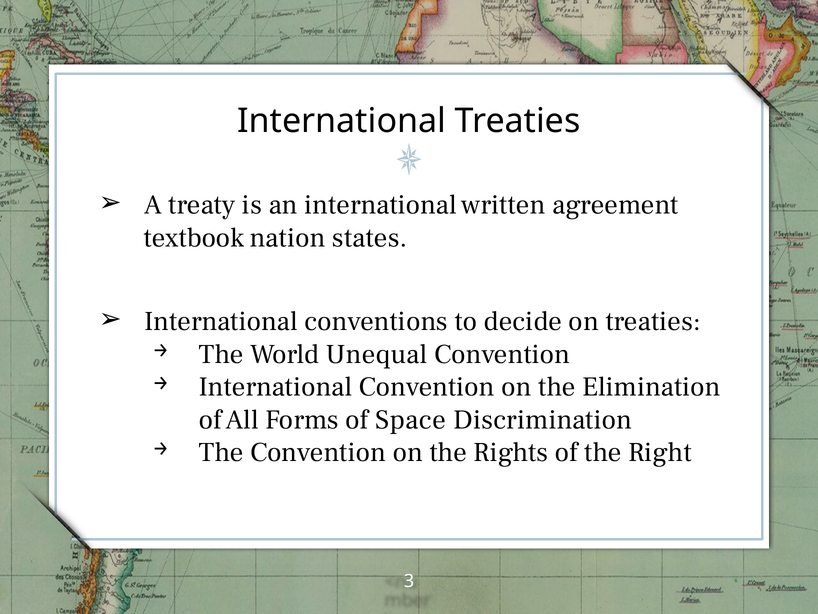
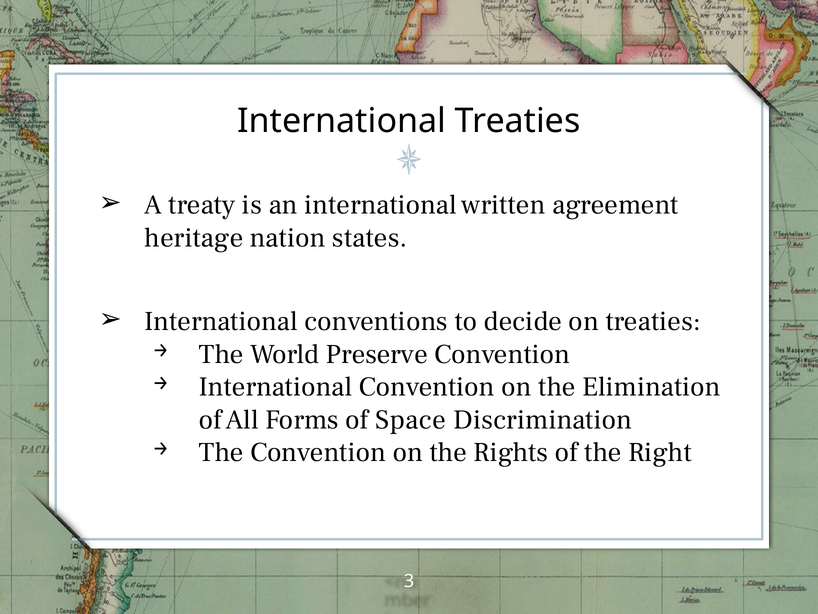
textbook: textbook -> heritage (194, 238)
Unequal: Unequal -> Preserve (377, 354)
